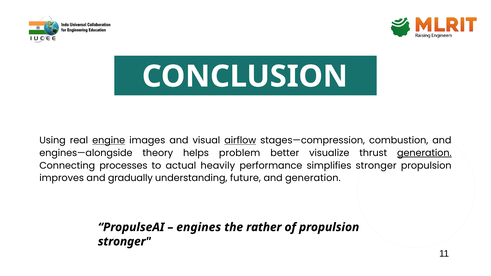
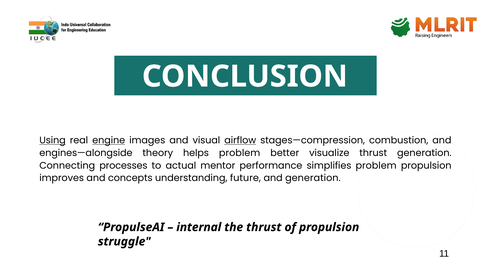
Using underline: none -> present (53, 141)
generation underline: present -> none (424, 153)
heavily: heavily -> mentor (218, 166)
simplifies stronger: stronger -> problem (376, 166)
gradually: gradually -> concepts (130, 178)
engines: engines -> internal (199, 227)
the rather: rather -> thrust (264, 227)
stronger: stronger -> struggle (124, 242)
